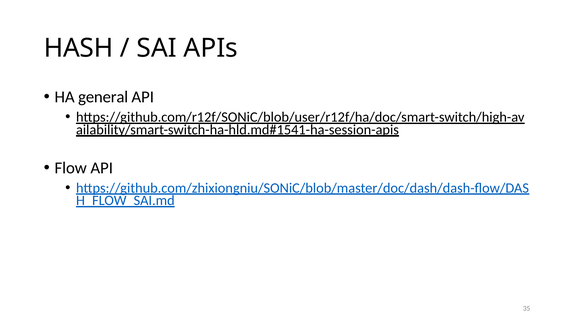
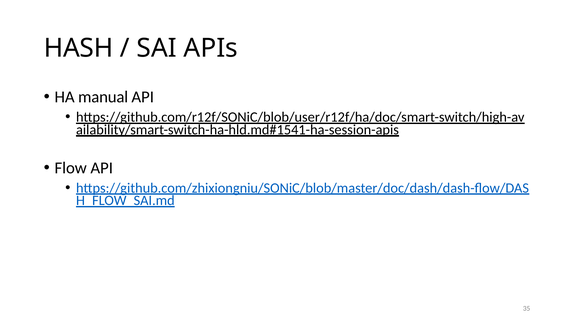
general: general -> manual (103, 97)
